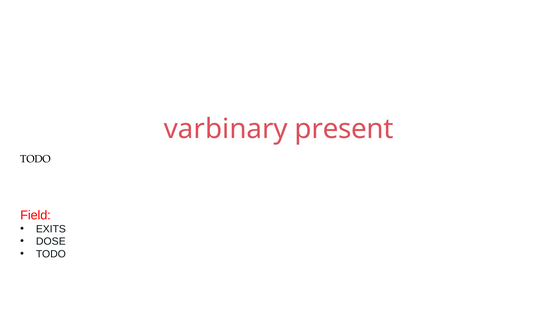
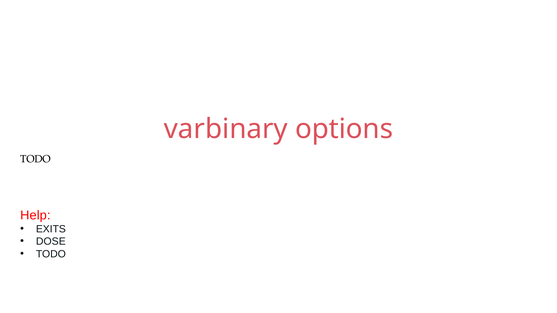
present: present -> options (344, 129)
Field: Field -> Help (35, 215)
